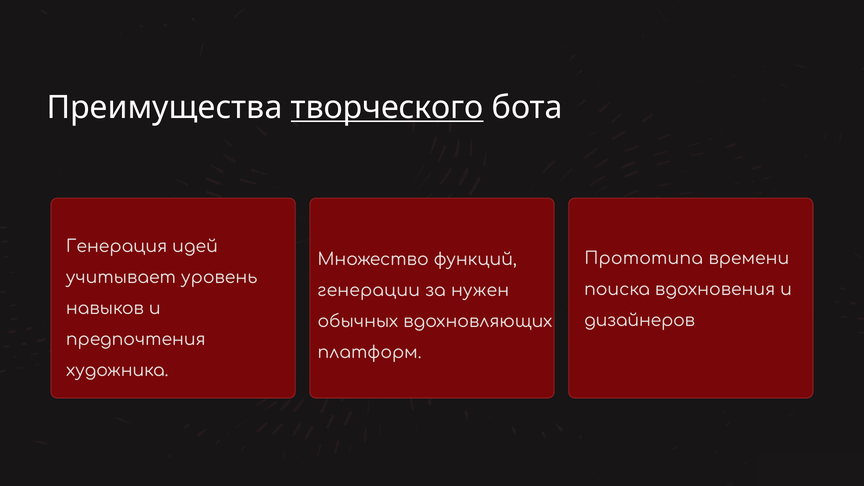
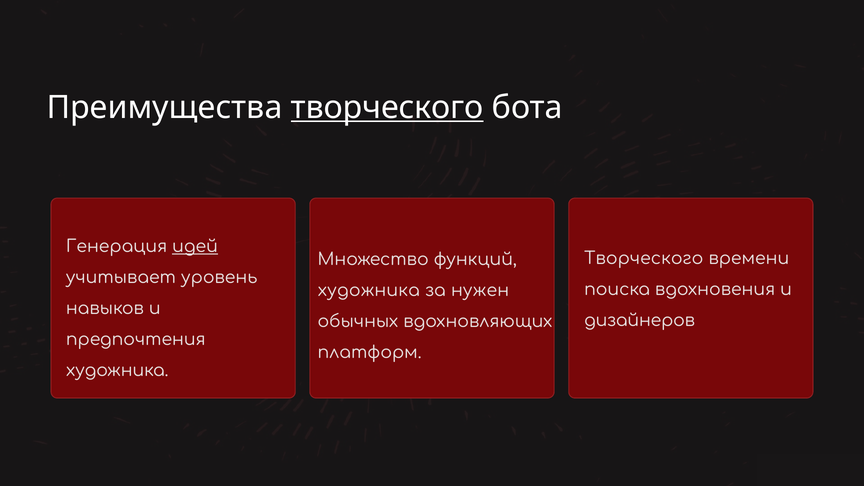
идей underline: none -> present (195, 246)
Прототипа: Прототипа -> Творческого (644, 259)
генерации: генерации -> художника (369, 290)
